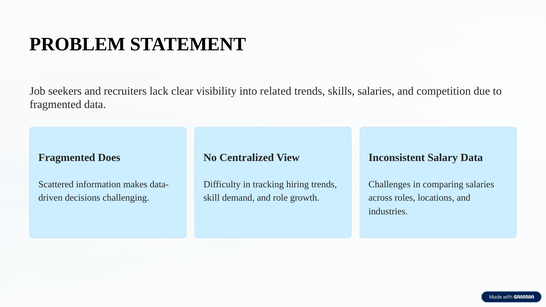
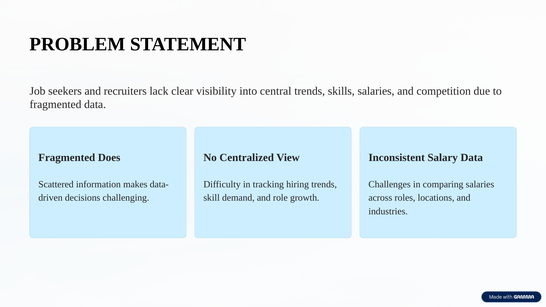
related: related -> central (276, 91)
